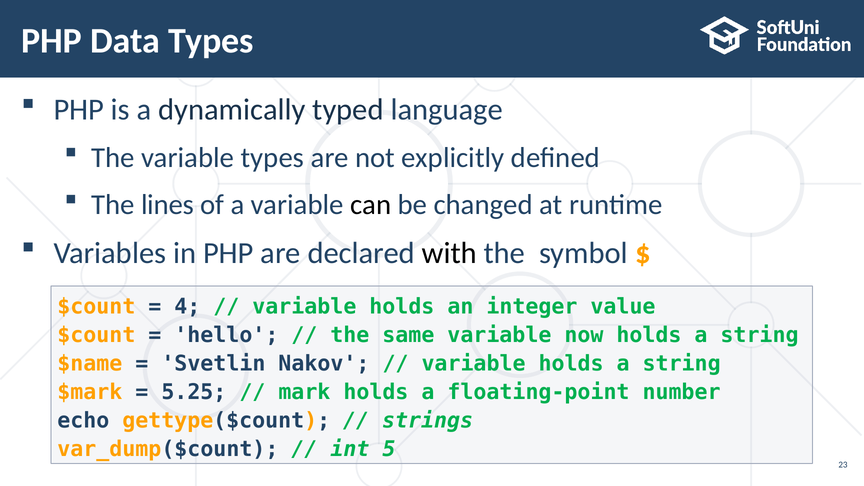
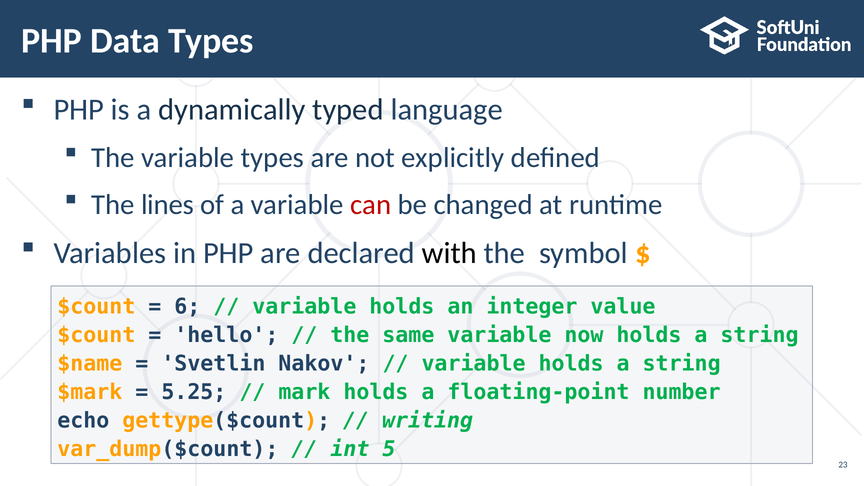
can colour: black -> red (371, 205)
4: 4 -> 6 (187, 306)
strings: strings -> writing (428, 421)
